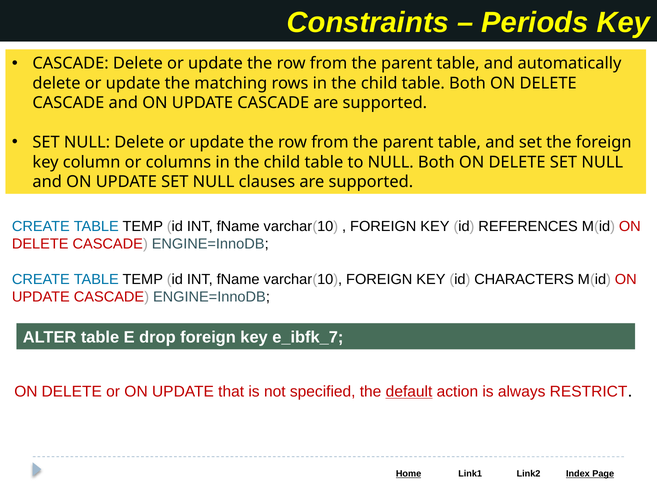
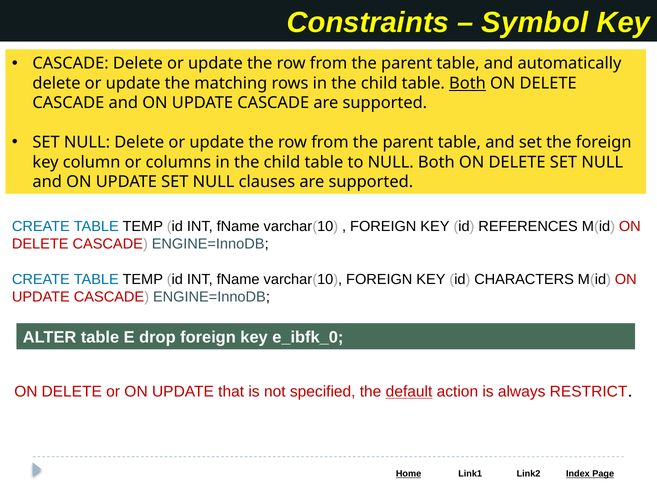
Periods: Periods -> Symbol (535, 23)
Both underline: none -> present (467, 83)
e_ibfk_7: e_ibfk_7 -> e_ibfk_0 (308, 337)
